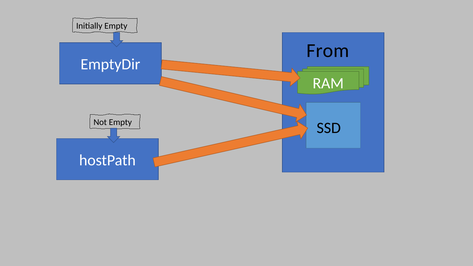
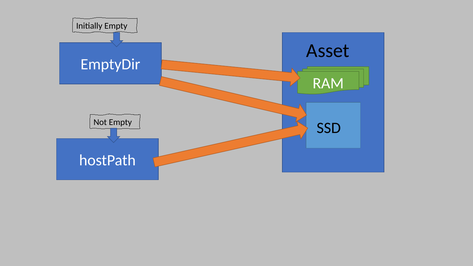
From: From -> Asset (328, 51)
